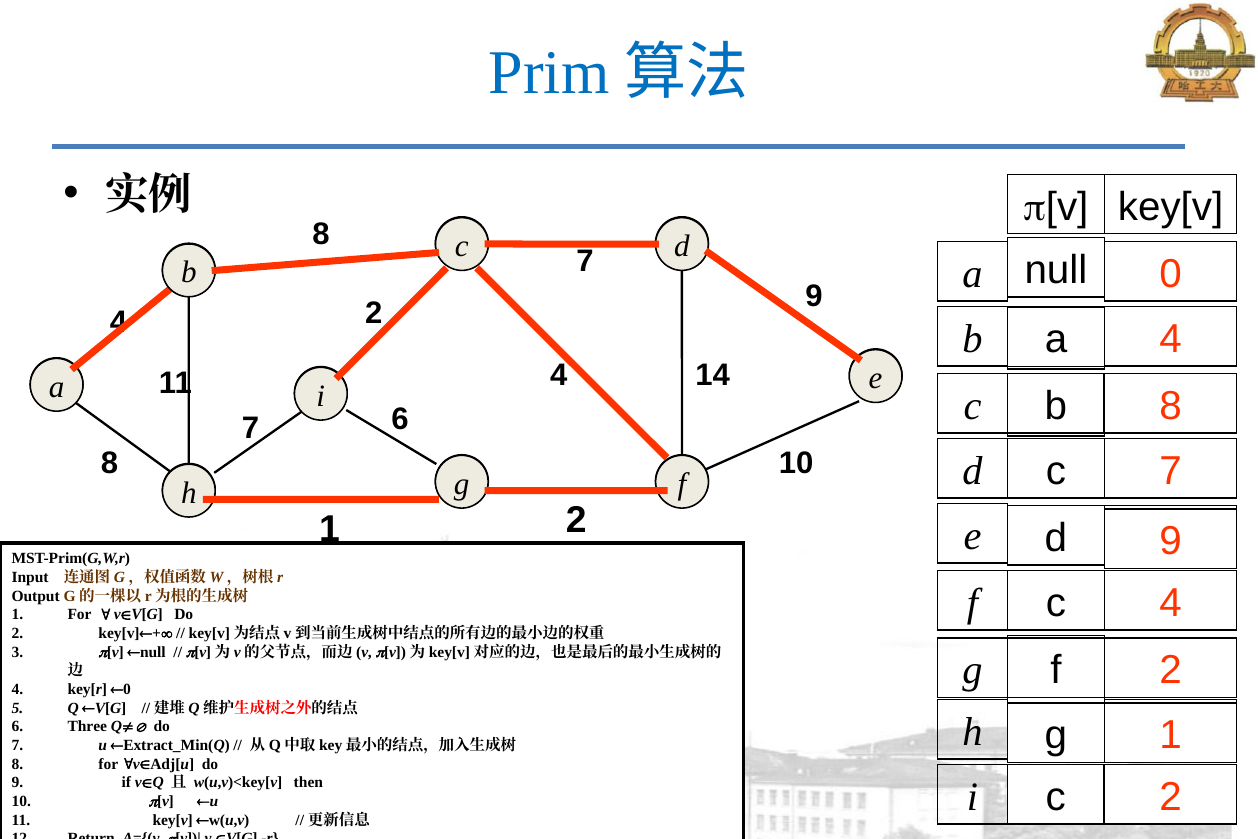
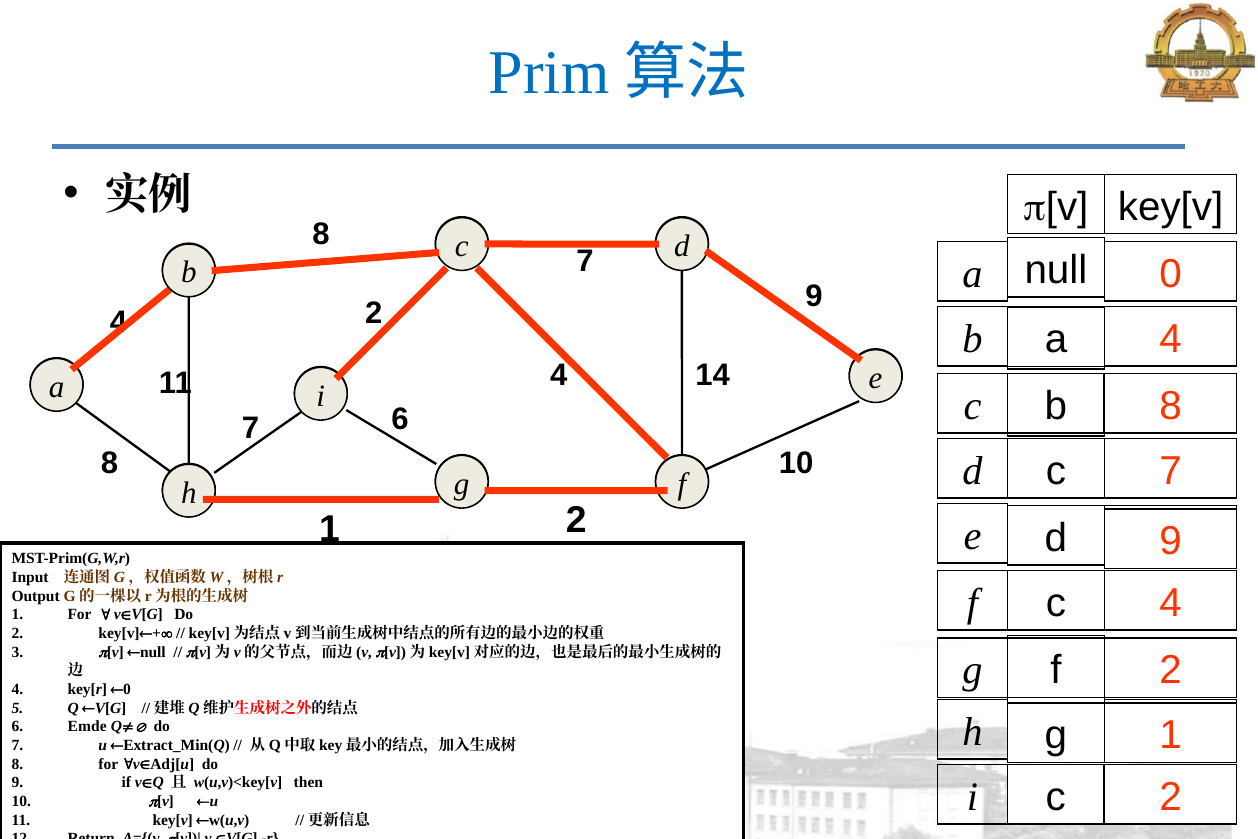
Three: Three -> Emde (87, 726)
